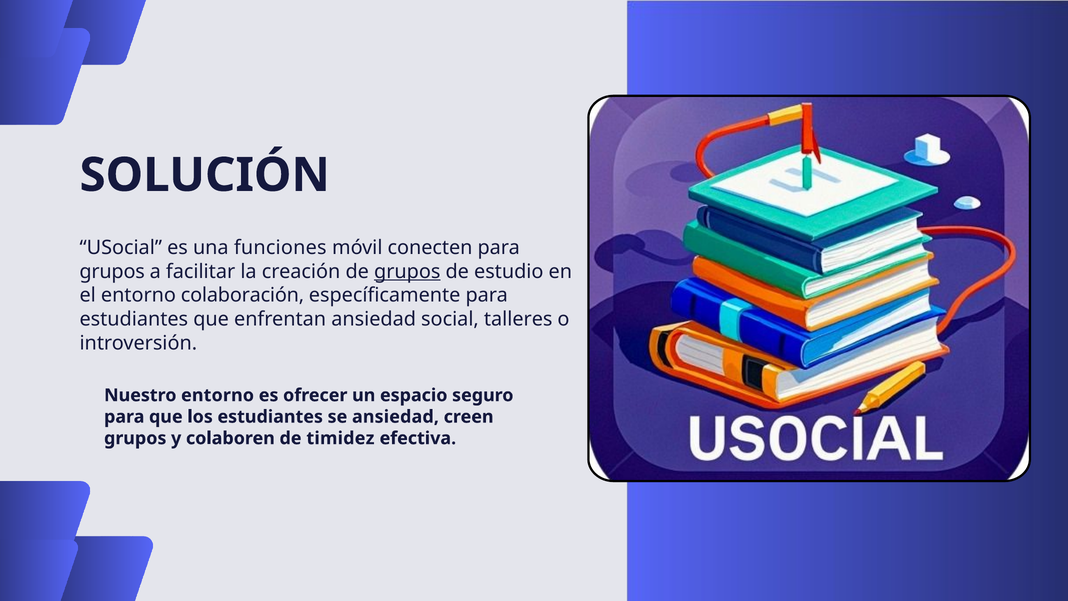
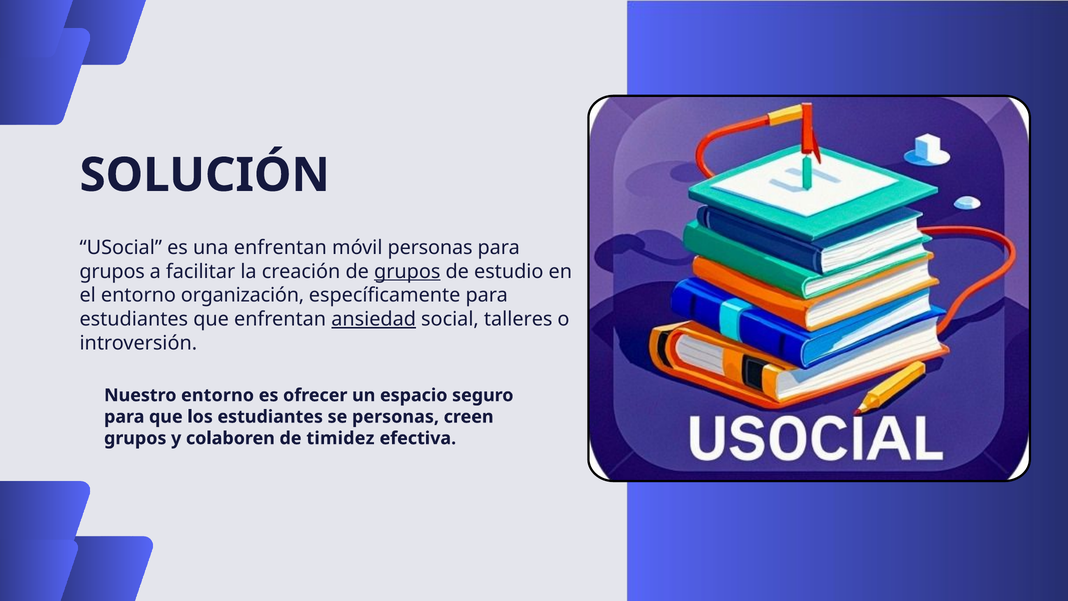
una funciones: funciones -> enfrentan (280, 248)
móvil conecten: conecten -> personas (430, 248)
colaboración: colaboración -> organización (242, 295)
ansiedad underline: none -> present (374, 319)
se ansiedad: ansiedad -> personas (395, 417)
